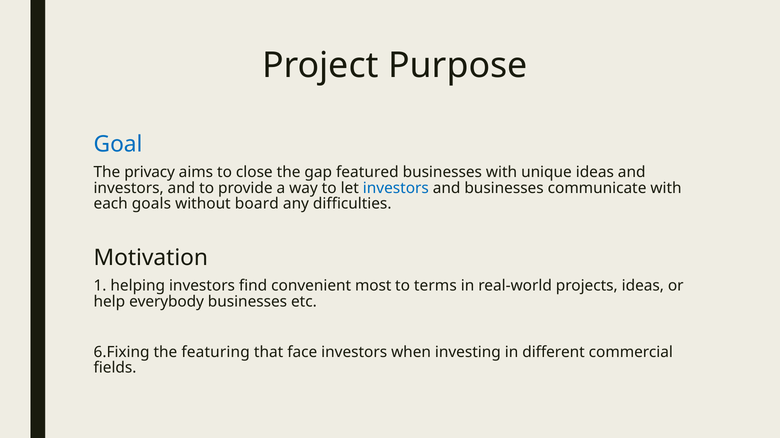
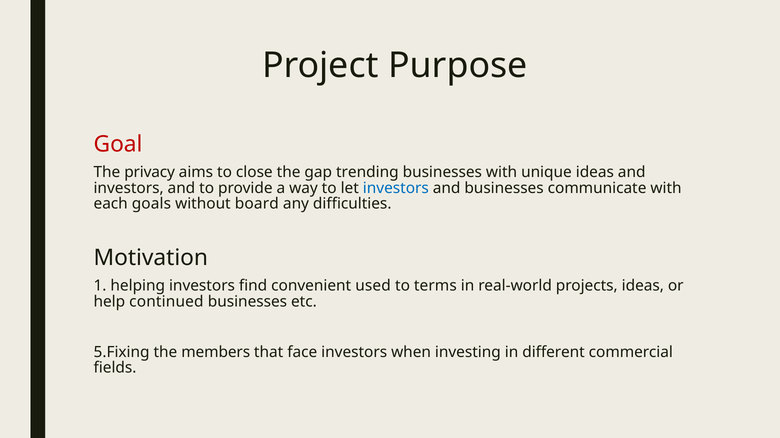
Goal colour: blue -> red (118, 144)
featured: featured -> trending (367, 173)
most: most -> used (373, 286)
everybody: everybody -> continued (166, 302)
6.Fixing: 6.Fixing -> 5.Fixing (122, 353)
featuring: featuring -> members (216, 353)
